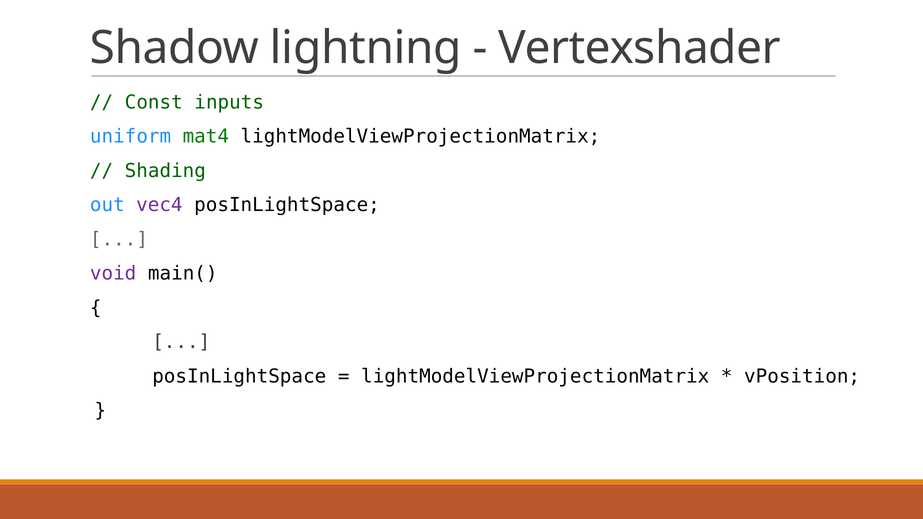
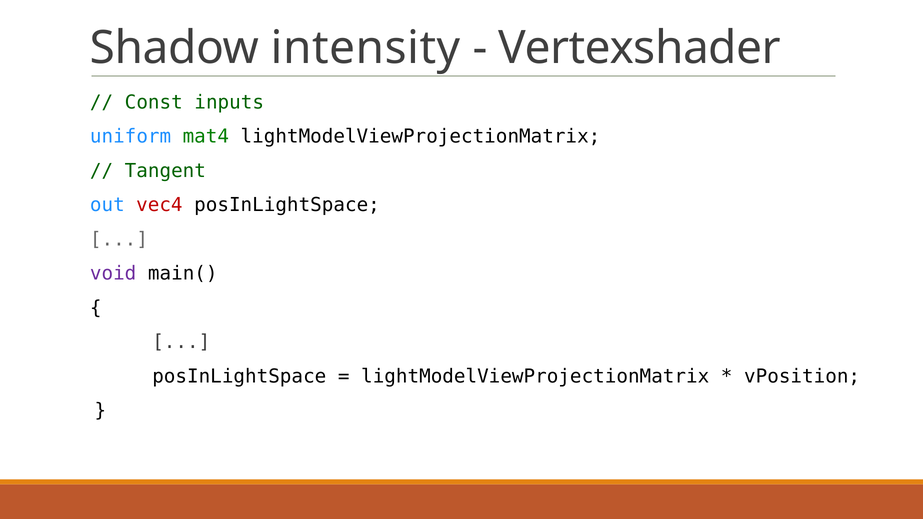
lightning: lightning -> intensity (365, 48)
Shading: Shading -> Tangent (165, 171)
vec4 colour: purple -> red (159, 205)
